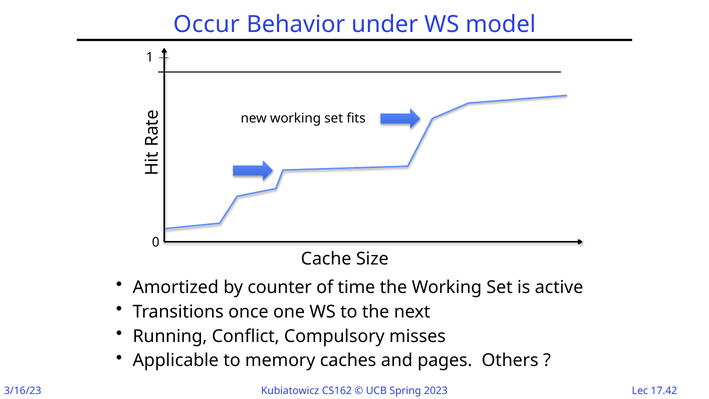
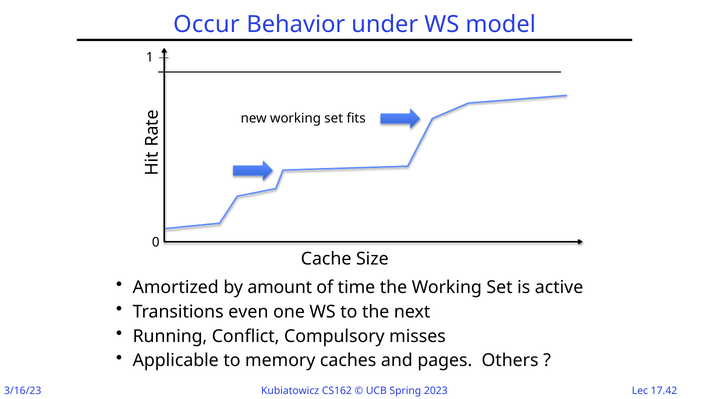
counter: counter -> amount (280, 287)
once: once -> even (248, 312)
